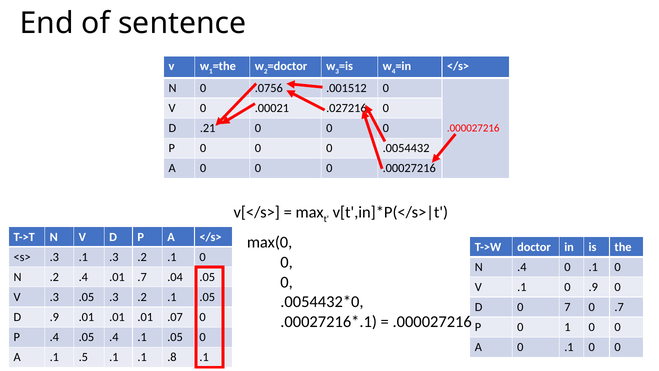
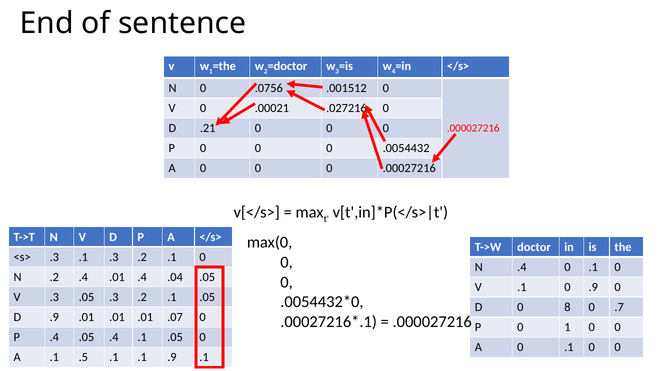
.01 .7: .7 -> .4 (142, 277)
7: 7 -> 8 (567, 307)
.1 .8: .8 -> .9 (172, 357)
